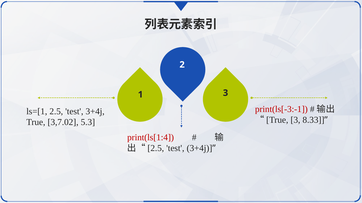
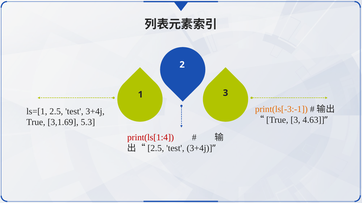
print(ls[-3:-1 colour: red -> orange (281, 109)
8.33: 8.33 -> 4.63 (313, 120)
3,7.02: 3,7.02 -> 3,1.69 (63, 123)
